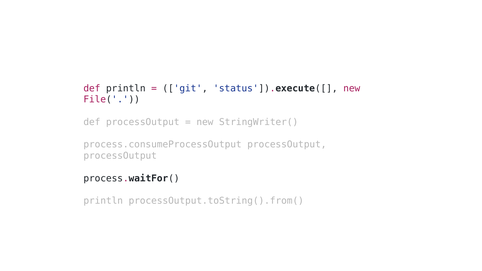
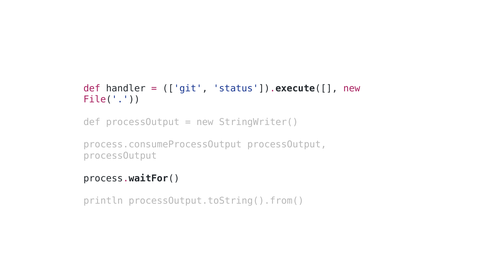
def println: println -> handler (126, 88)
